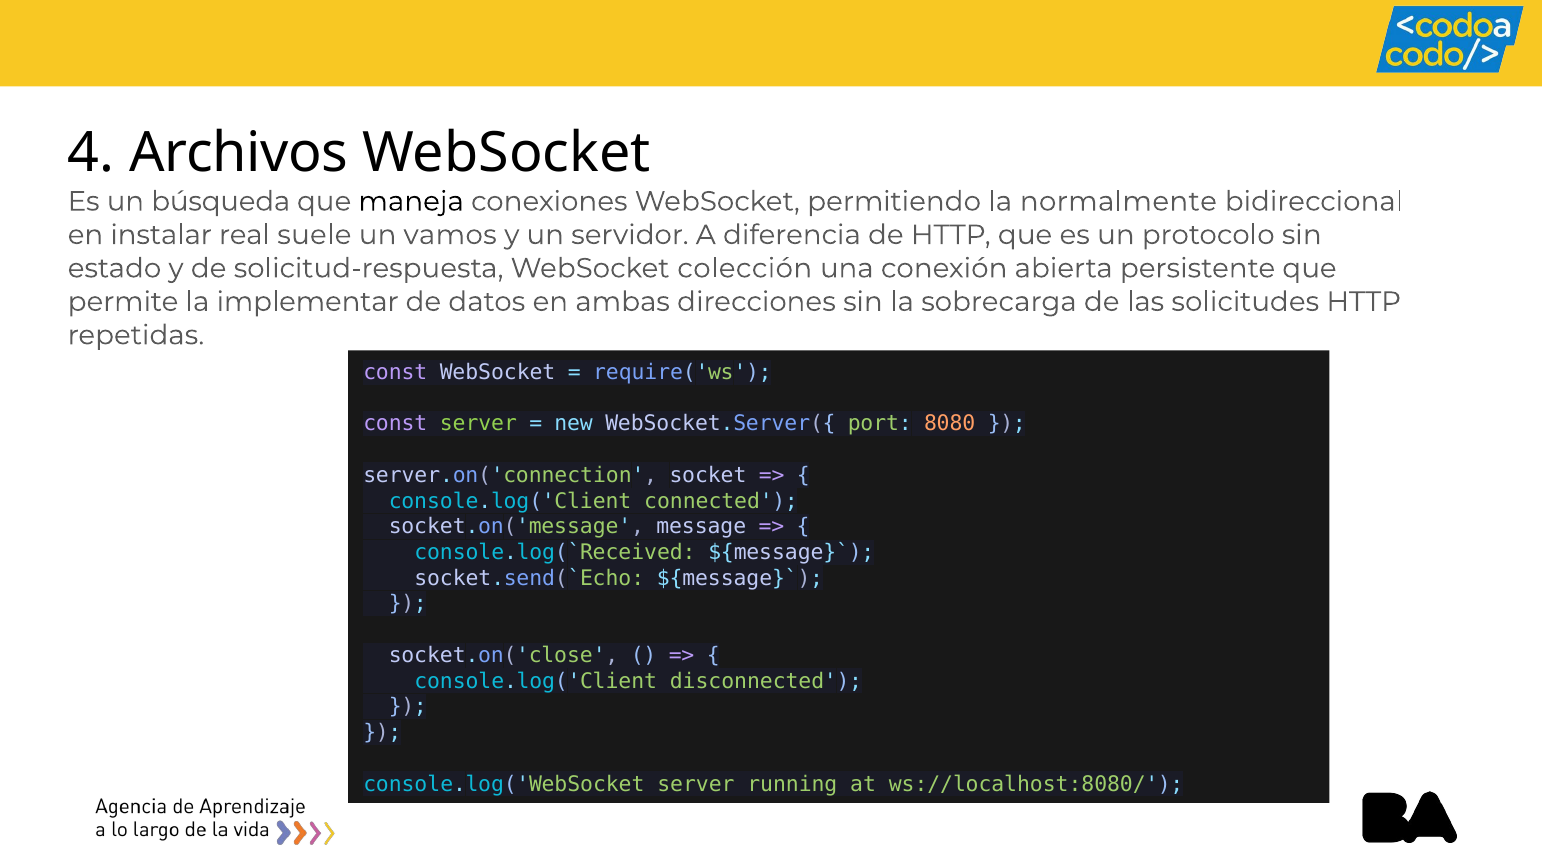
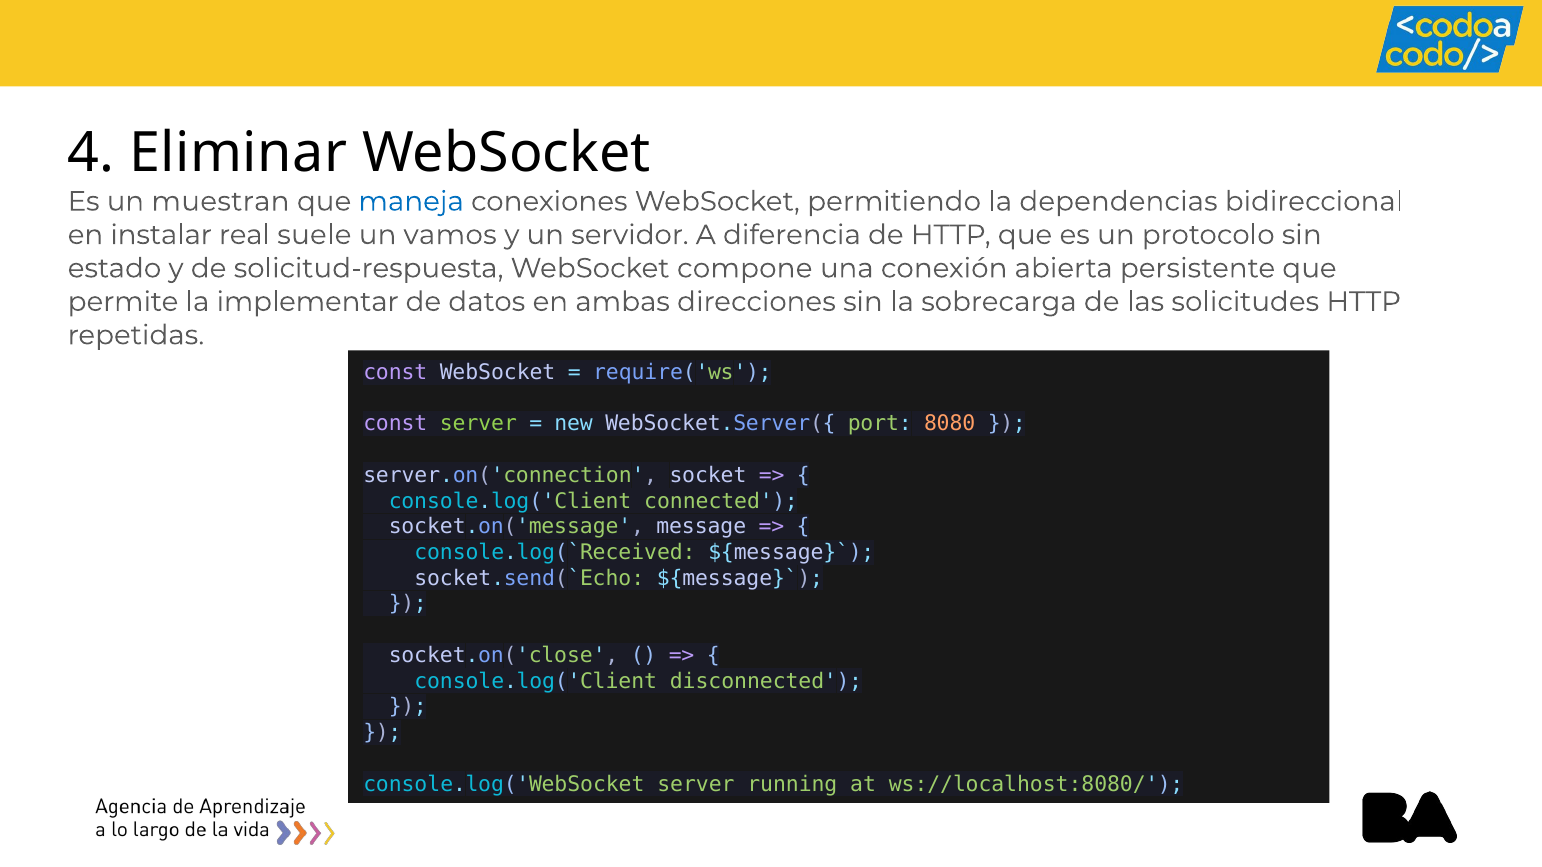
Archivos: Archivos -> Eliminar (238, 153)
búsqueda: búsqueda -> muestran (221, 202)
maneja colour: black -> blue (411, 202)
normalmente: normalmente -> dependencias (1118, 202)
colección: colección -> compone (745, 268)
